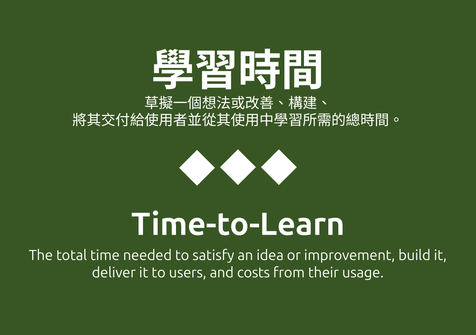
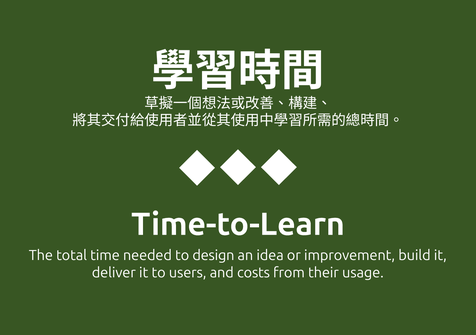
satisfy: satisfy -> design (213, 256)
